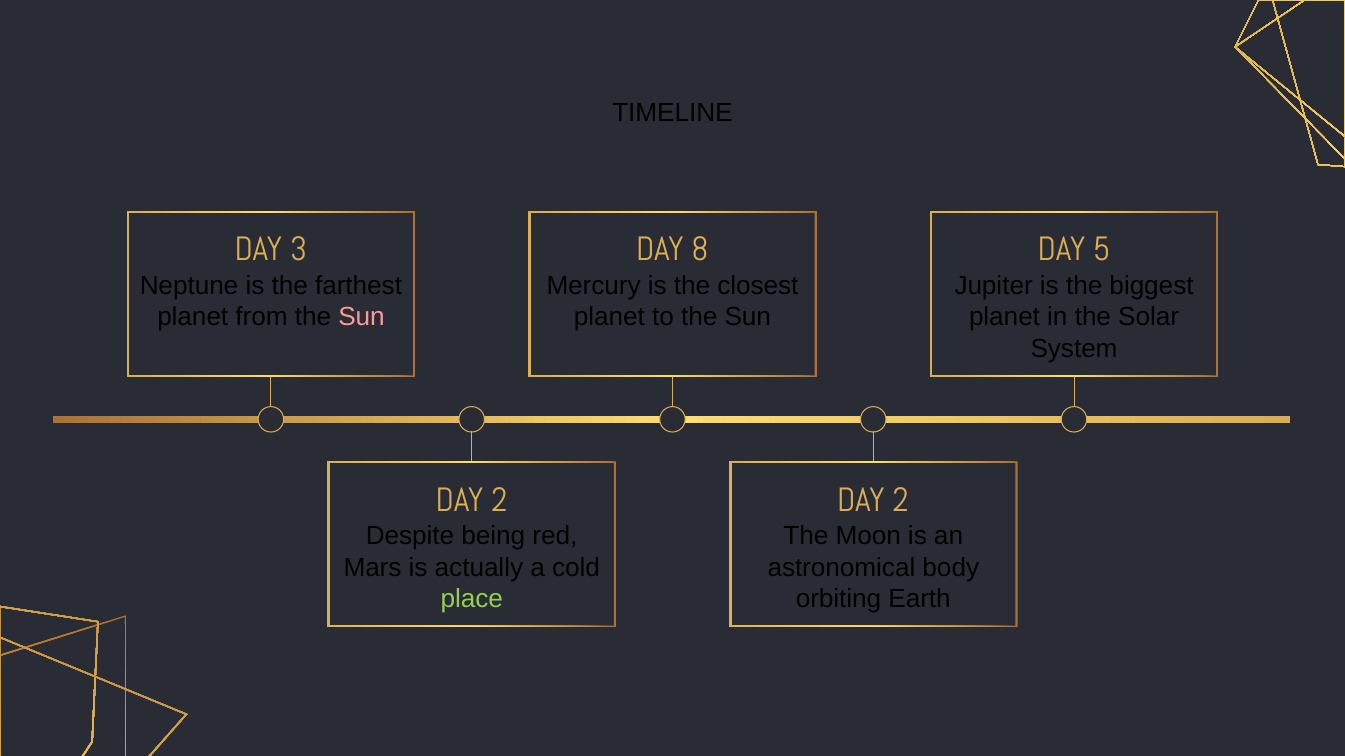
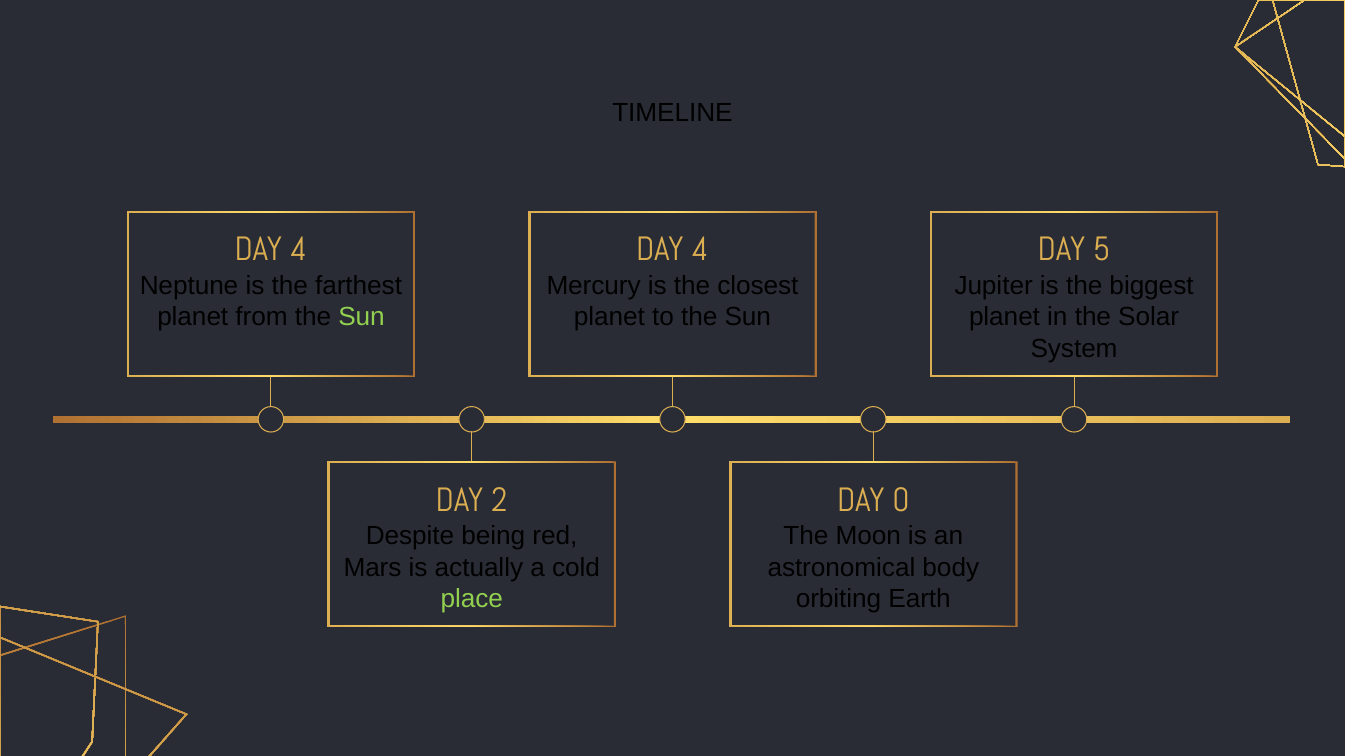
3: 3 -> 4 (298, 250)
8: 8 -> 4 (700, 250)
Sun colour: pink -> light green (362, 318)
2: 2 -> 0 (901, 500)
